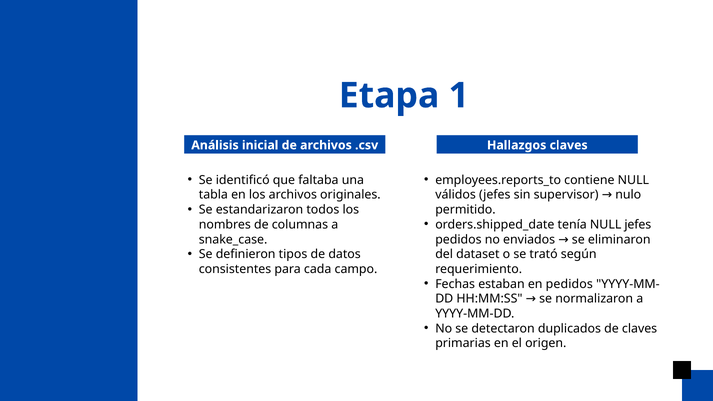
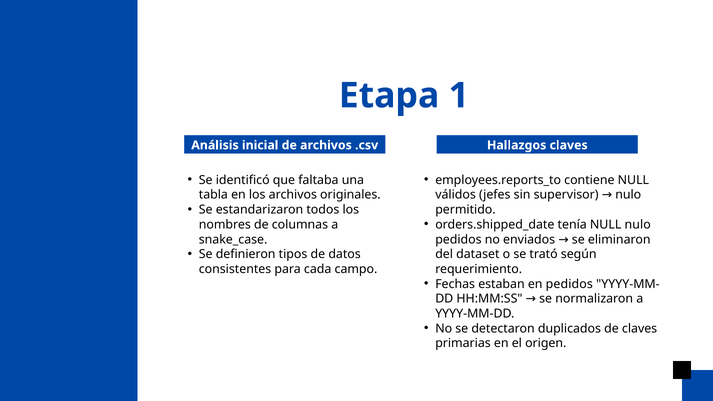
NULL jefes: jefes -> nulo (638, 225)
